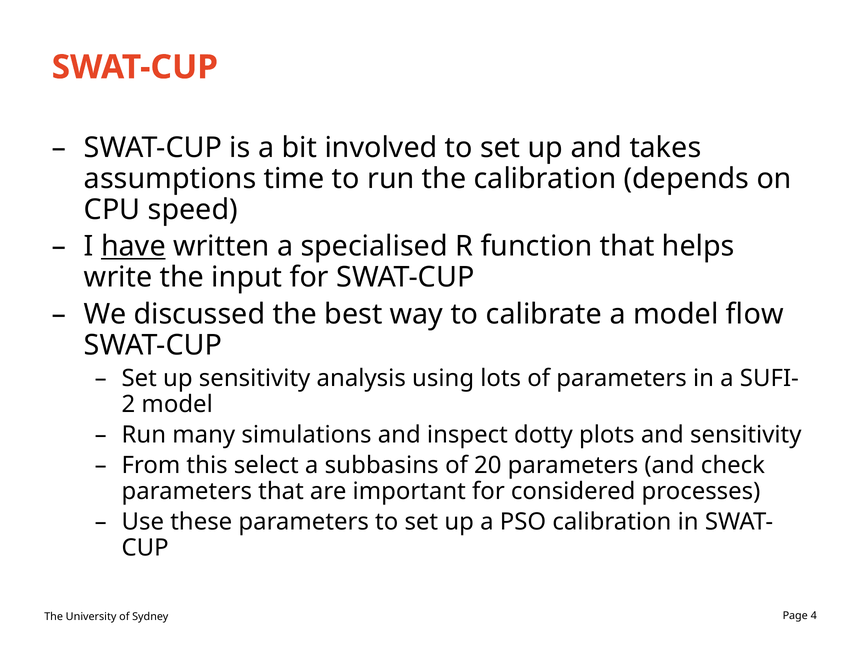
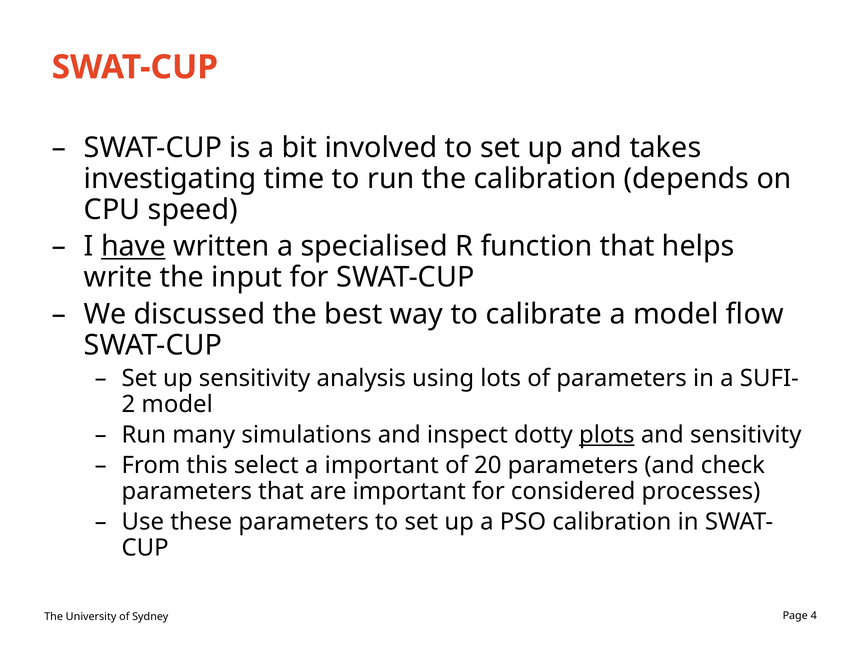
assumptions: assumptions -> investigating (170, 179)
plots underline: none -> present (607, 435)
a subbasins: subbasins -> important (382, 465)
